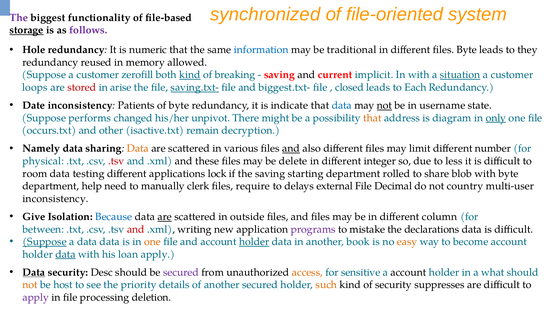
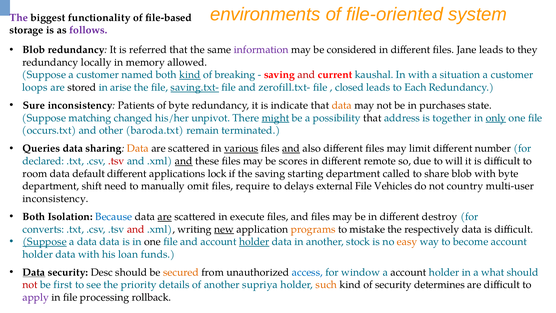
synchronized: synchronized -> environments (265, 14)
storage underline: present -> none (27, 30)
Hole: Hole -> Blob (34, 50)
numeric: numeric -> referred (148, 50)
information colour: blue -> purple (261, 50)
traditional: traditional -> considered (352, 50)
files Byte: Byte -> Jane (467, 50)
reused: reused -> locally (96, 62)
zerofill: zerofill -> named (137, 75)
and colour: black -> red (306, 75)
implicit: implicit -> kaushal (374, 75)
situation underline: present -> none (460, 75)
stored colour: red -> black (82, 87)
biggest.txt-: biggest.txt- -> zerofill.txt- (285, 87)
Date: Date -> Sure (34, 105)
data colour: blue -> orange (342, 105)
not underline: present -> none (384, 105)
username: username -> purchases (442, 105)
performs: performs -> matching (90, 118)
might underline: none -> present (275, 118)
that colour: orange -> black (372, 118)
diagram: diagram -> together (452, 118)
isactive.txt: isactive.txt -> baroda.txt (155, 130)
decryption: decryption -> terminated (251, 130)
Namely: Namely -> Queries (41, 148)
various underline: none -> present (241, 148)
physical: physical -> declared (43, 161)
and underline: none -> present (184, 161)
delete: delete -> scores (293, 161)
integer: integer -> remote (380, 161)
less: less -> will (454, 161)
testing: testing -> default (89, 173)
rolled: rolled -> called (397, 173)
help: help -> shift (92, 186)
clerk: clerk -> omit (198, 186)
Decimal: Decimal -> Vehicles (393, 186)
Give: Give -> Both (34, 217)
outside: outside -> execute (247, 217)
column: column -> destroy (440, 217)
between: between -> converts (43, 229)
new underline: none -> present (224, 229)
programs colour: purple -> orange (313, 229)
declarations: declarations -> respectively (432, 229)
one colour: orange -> black (152, 242)
book: book -> stock (358, 242)
data underline: present -> none (65, 254)
loan apply: apply -> funds (158, 254)
secured colour: purple -> orange (181, 272)
access colour: orange -> blue (307, 272)
sensitive: sensitive -> window (361, 272)
not colour: orange -> red (30, 285)
host: host -> first (63, 285)
another secured: secured -> supriya (260, 285)
suppresses: suppresses -> determines (440, 285)
deletion: deletion -> rollback (152, 297)
